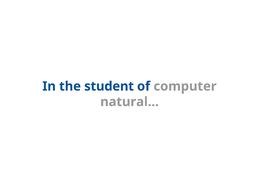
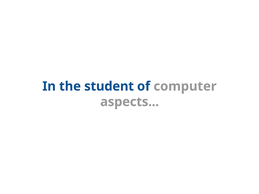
natural: natural -> aspects (130, 102)
